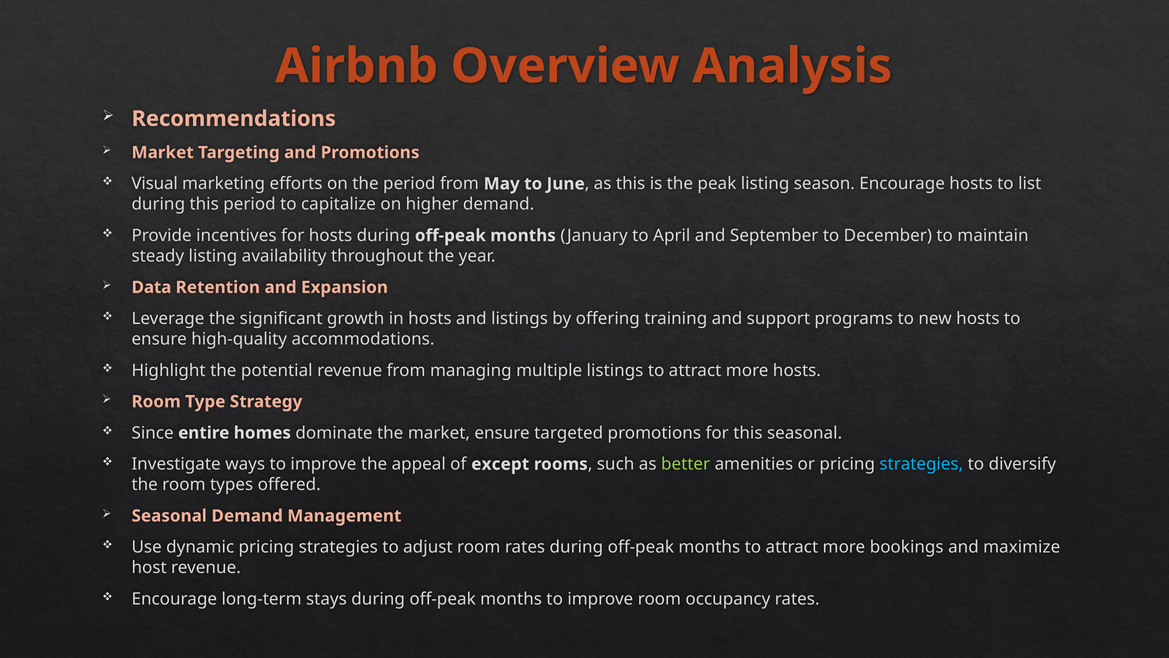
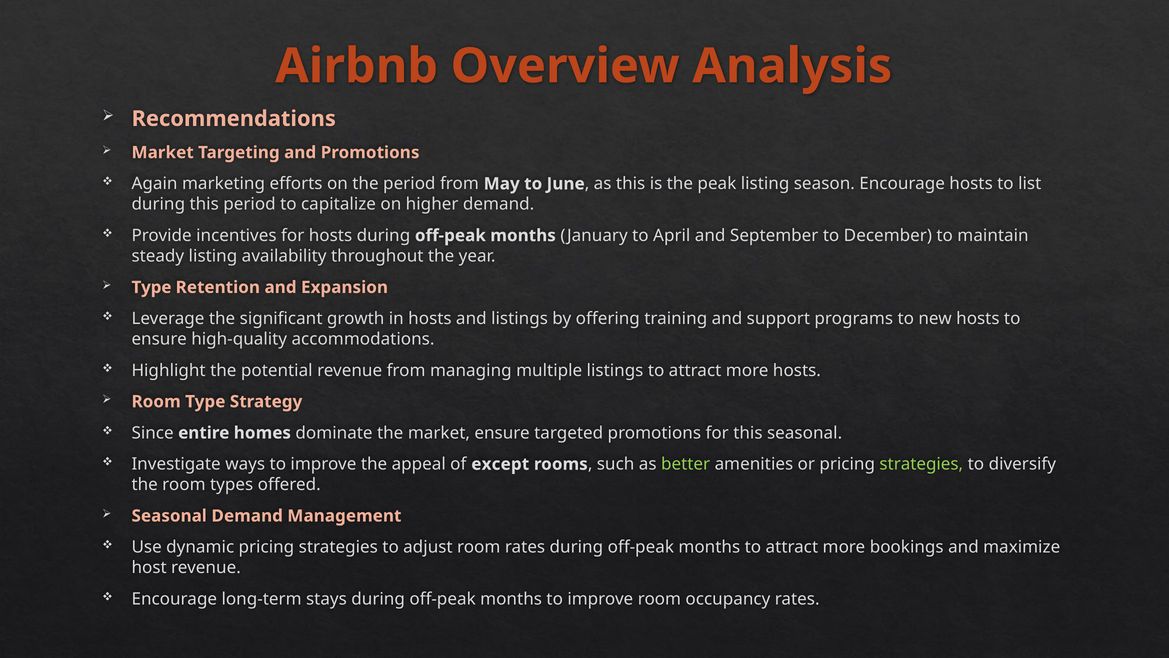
Visual: Visual -> Again (155, 184)
Data: Data -> Type (151, 287)
strategies colour: light blue -> light green (921, 464)
